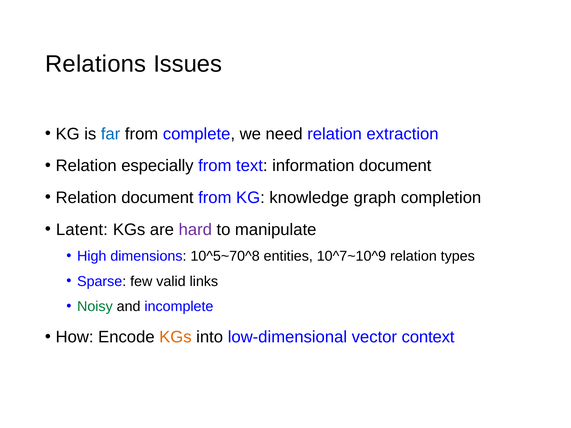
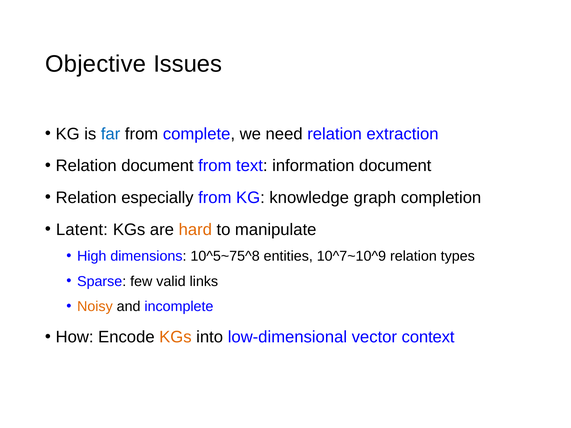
Relations: Relations -> Objective (96, 64)
Relation especially: especially -> document (157, 166)
Relation document: document -> especially (157, 198)
hard colour: purple -> orange (195, 230)
10^5~70^8: 10^5~70^8 -> 10^5~75^8 (225, 256)
Noisy colour: green -> orange (95, 307)
